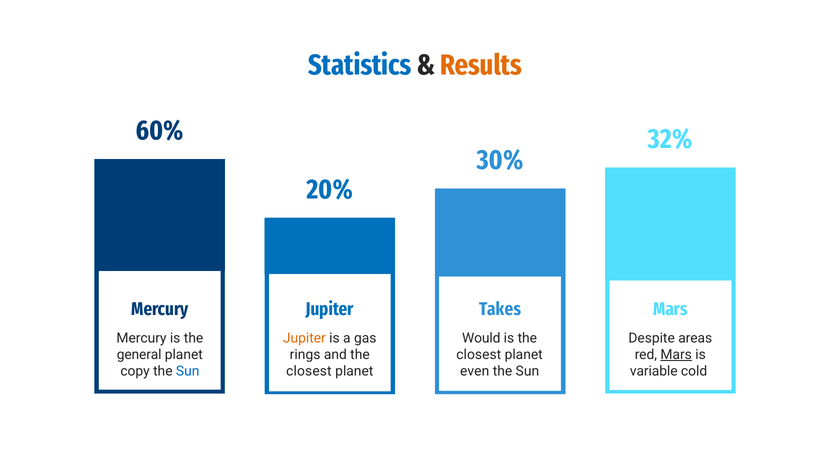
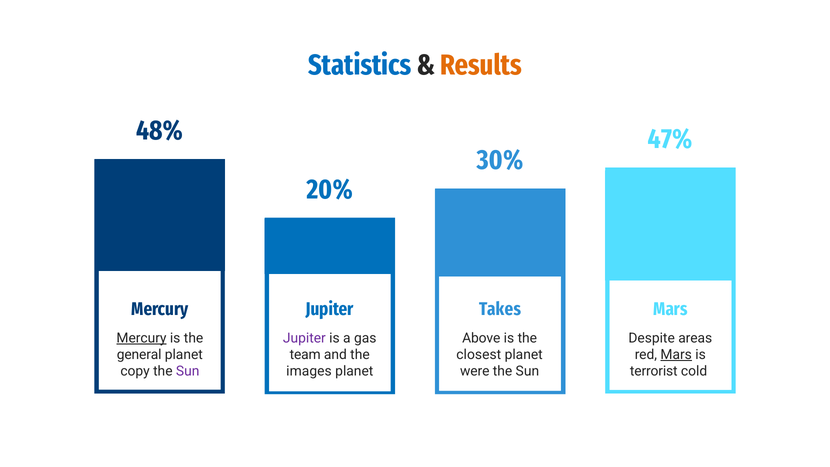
60%: 60% -> 48% (159, 131)
32%: 32% -> 47% (670, 139)
Mercury underline: none -> present (141, 338)
Jupiter colour: orange -> purple (304, 338)
Would: Would -> Above (481, 338)
rings: rings -> team (305, 355)
Sun colour: blue -> purple (188, 371)
closest: closest -> images (309, 371)
even: even -> were (475, 371)
variable: variable -> terrorist (654, 371)
